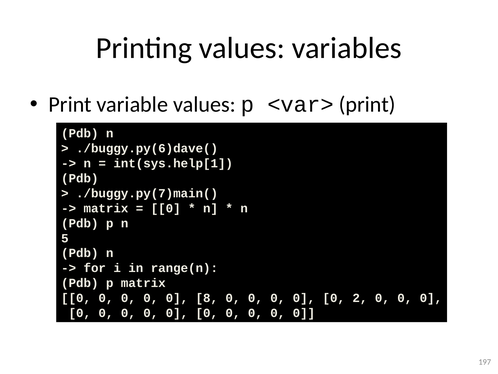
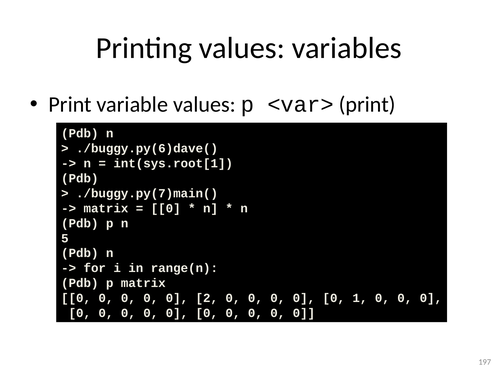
int(sys.help[1: int(sys.help[1 -> int(sys.root[1 (173, 163)
8: 8 -> 2 (207, 298)
2: 2 -> 1 (360, 298)
